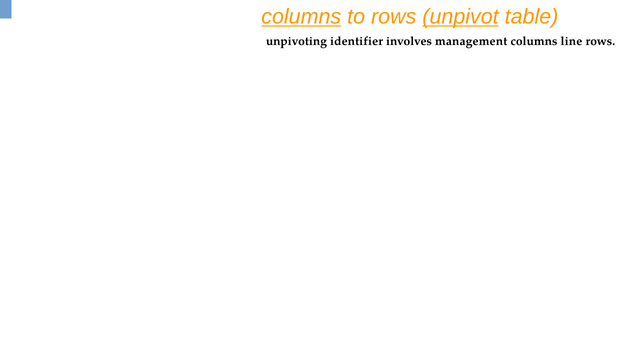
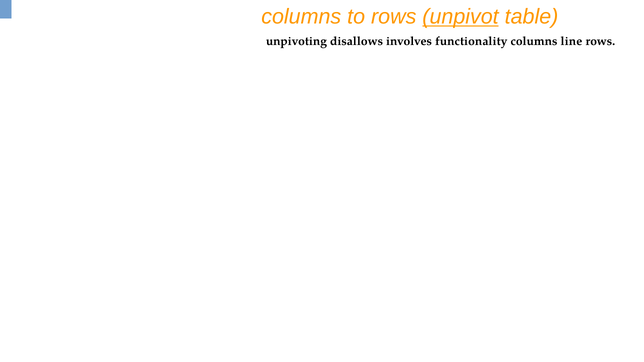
columns underline: present -> none (301, 17)
identifier: identifier -> disallows (357, 41)
management: management -> functionality (471, 41)
